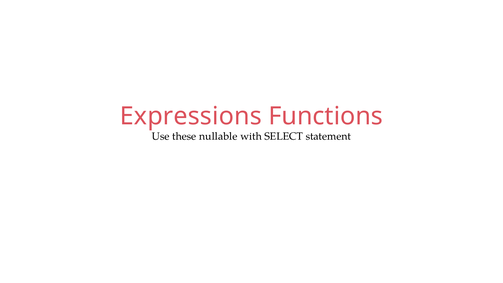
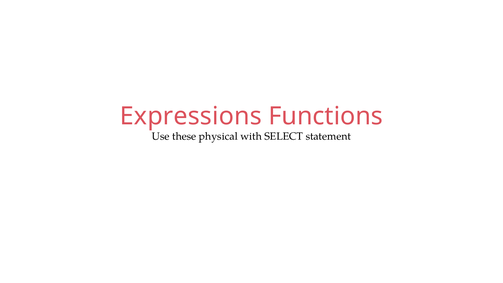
nullable: nullable -> physical (218, 137)
